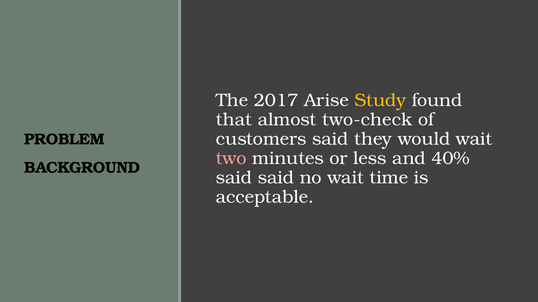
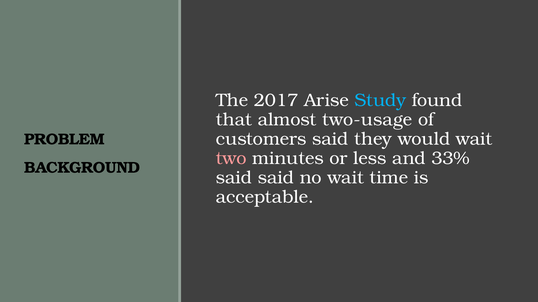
Study colour: yellow -> light blue (380, 100)
two-check: two-check -> two-usage (367, 120)
40%: 40% -> 33% (451, 159)
